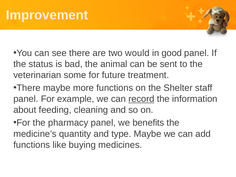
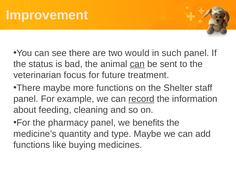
good: good -> such (172, 53)
can underline: none -> present (137, 64)
some: some -> focus (75, 75)
